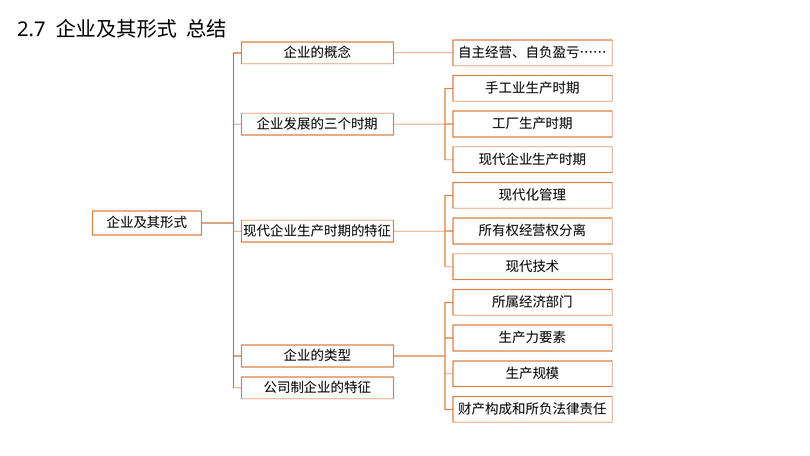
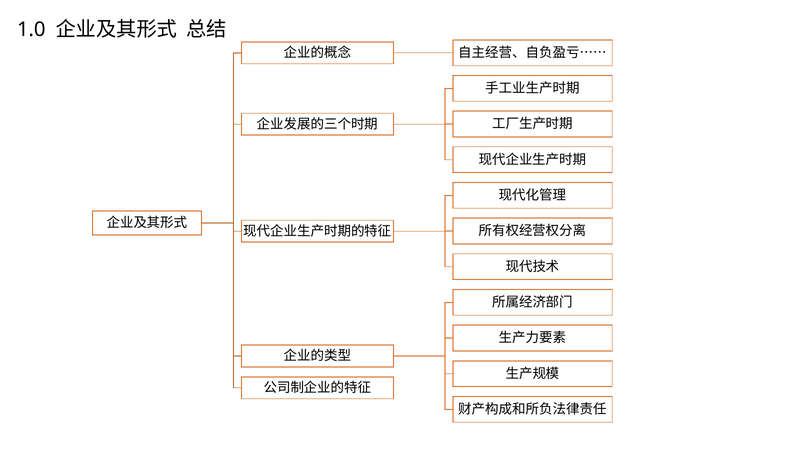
2.7: 2.7 -> 1.0 (31, 29)
